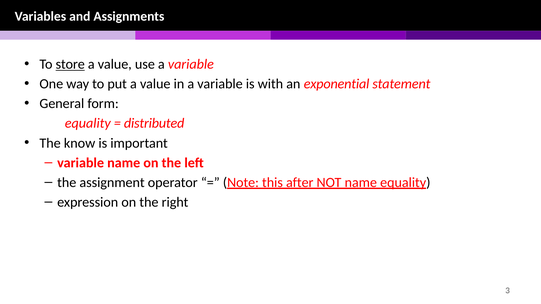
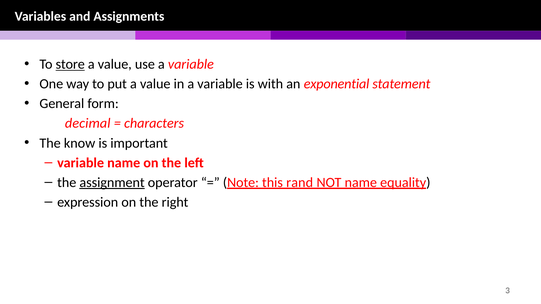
equality: equality -> decimal (88, 123)
distributed: distributed -> characters (154, 123)
assignment underline: none -> present (112, 183)
after: after -> rand (300, 183)
